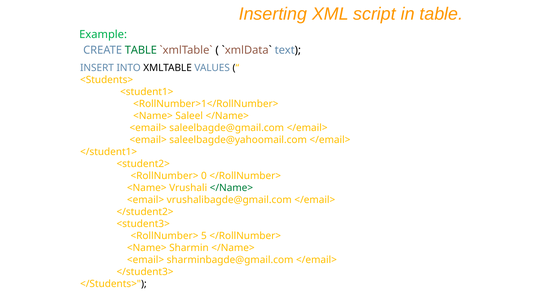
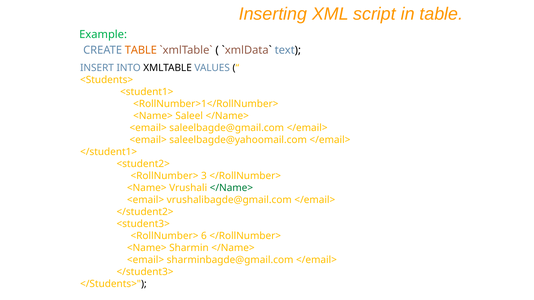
TABLE colour: green -> orange (141, 50)
0: 0 -> 3 (204, 176)
5: 5 -> 6 (204, 236)
